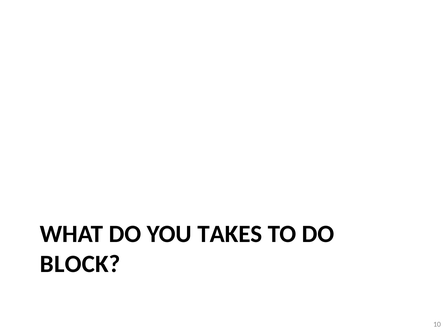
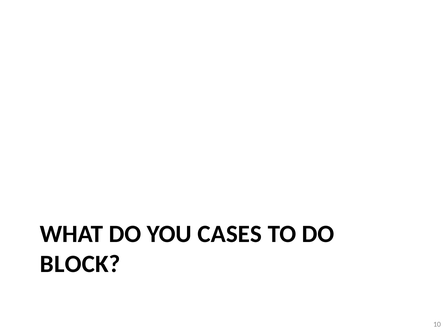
TAKES: TAKES -> CASES (230, 234)
